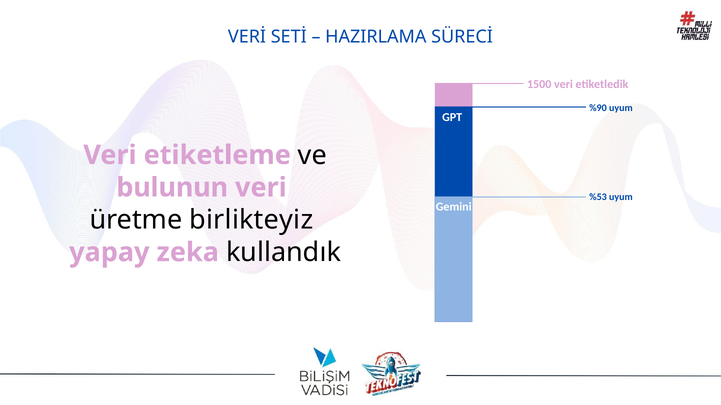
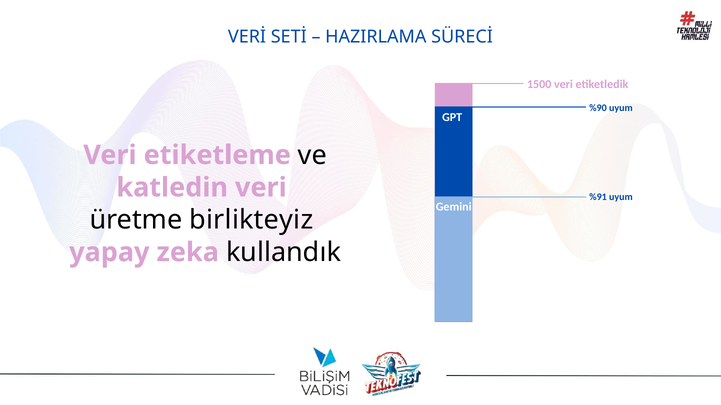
bulunun: bulunun -> katledin (172, 188)
%53: %53 -> %91 (598, 197)
